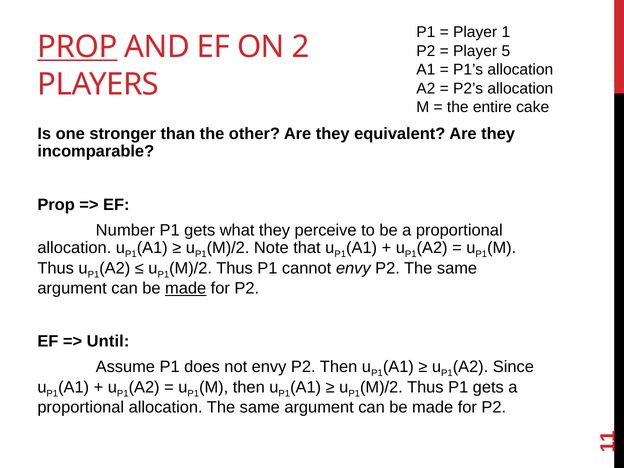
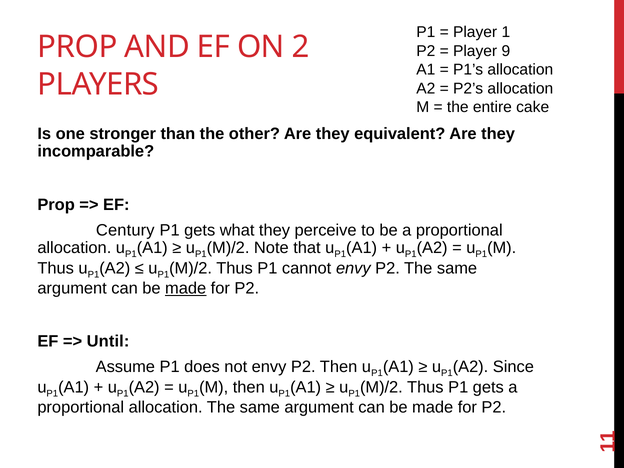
PROP underline: present -> none (78, 47)
5: 5 -> 9 (506, 51)
Number: Number -> Century (125, 230)
